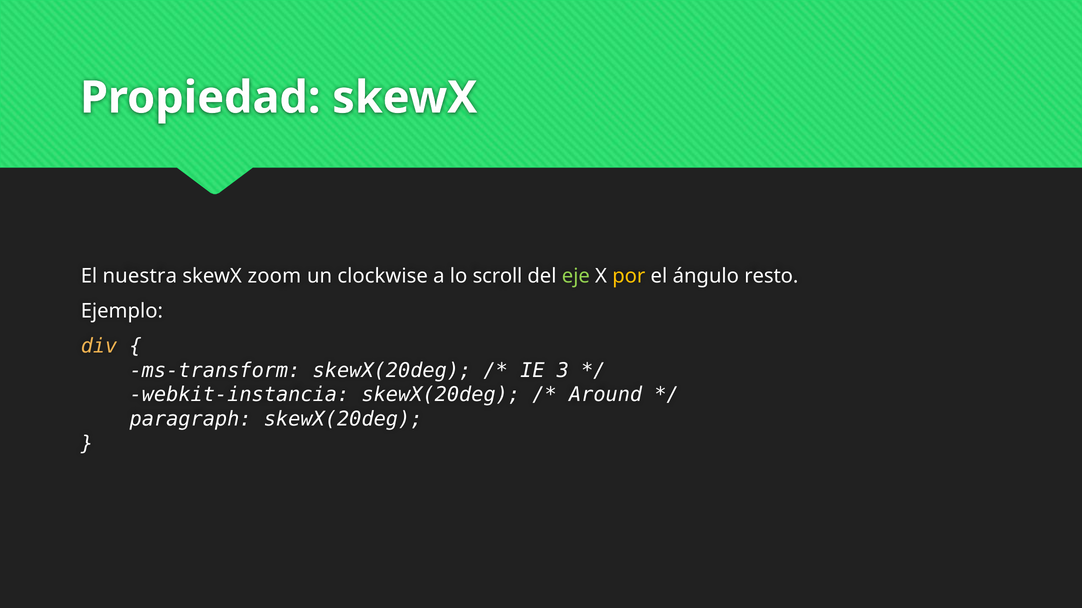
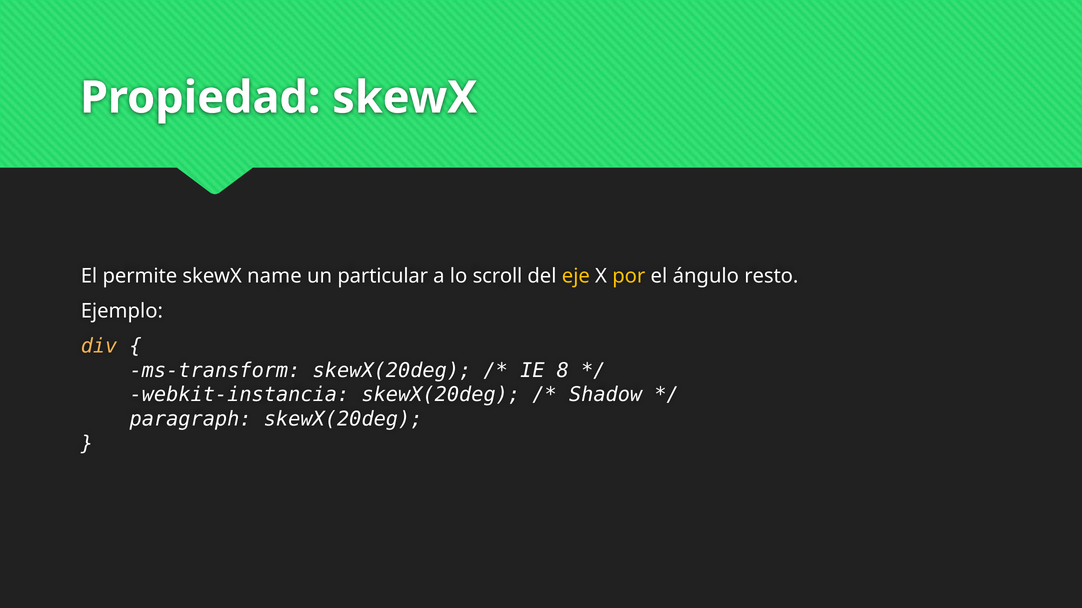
nuestra: nuestra -> permite (140, 276)
zoom: zoom -> name (274, 276)
clockwise: clockwise -> particular (383, 276)
eje colour: light green -> yellow (576, 276)
3: 3 -> 8 (563, 371)
Around: Around -> Shadow (606, 395)
